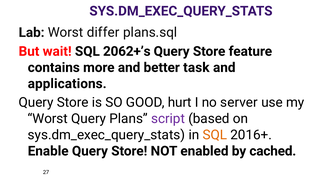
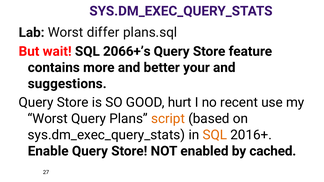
2062+’s: 2062+’s -> 2066+’s (127, 51)
task: task -> your (196, 68)
applications: applications -> suggestions (67, 84)
server: server -> recent (239, 103)
script colour: purple -> orange (168, 119)
